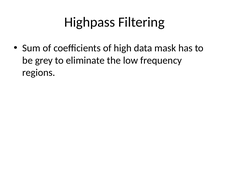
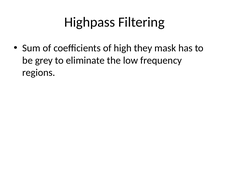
data: data -> they (143, 48)
